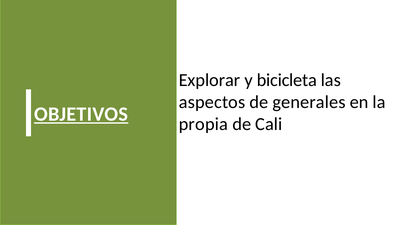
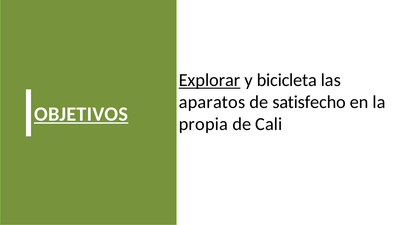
Explorar underline: none -> present (210, 80)
aspectos: aspectos -> aparatos (212, 102)
generales: generales -> satisfecho (309, 102)
